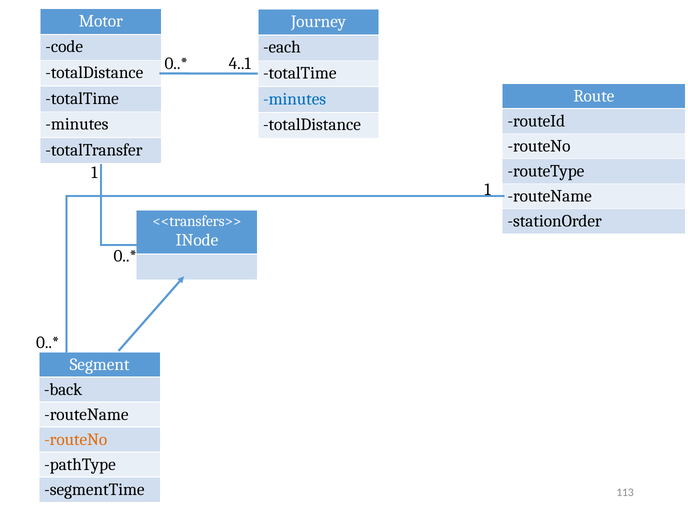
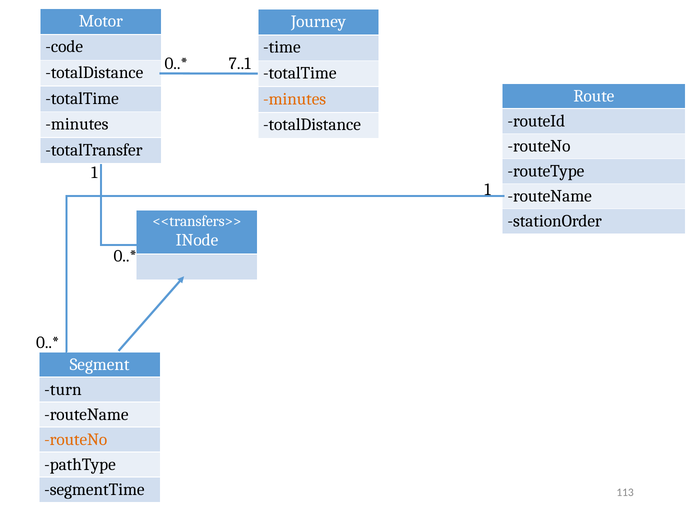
each: each -> time (282, 47)
4..1: 4..1 -> 7..1 (240, 64)
minutes colour: blue -> orange (295, 99)
back: back -> turn (63, 389)
